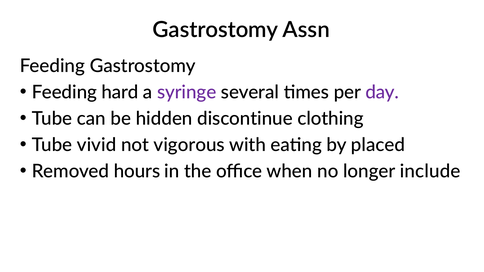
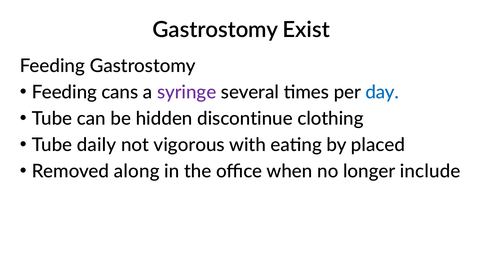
Assn: Assn -> Exist (306, 30)
hard: hard -> cans (120, 92)
day colour: purple -> blue (382, 92)
vivid: vivid -> daily (97, 145)
hours: hours -> along (137, 171)
